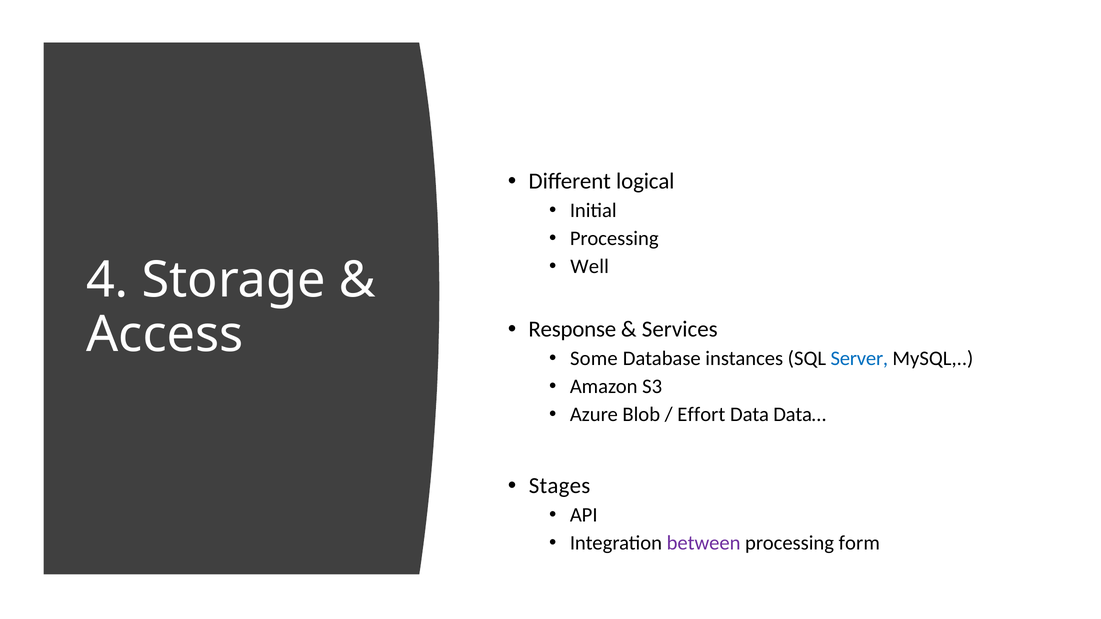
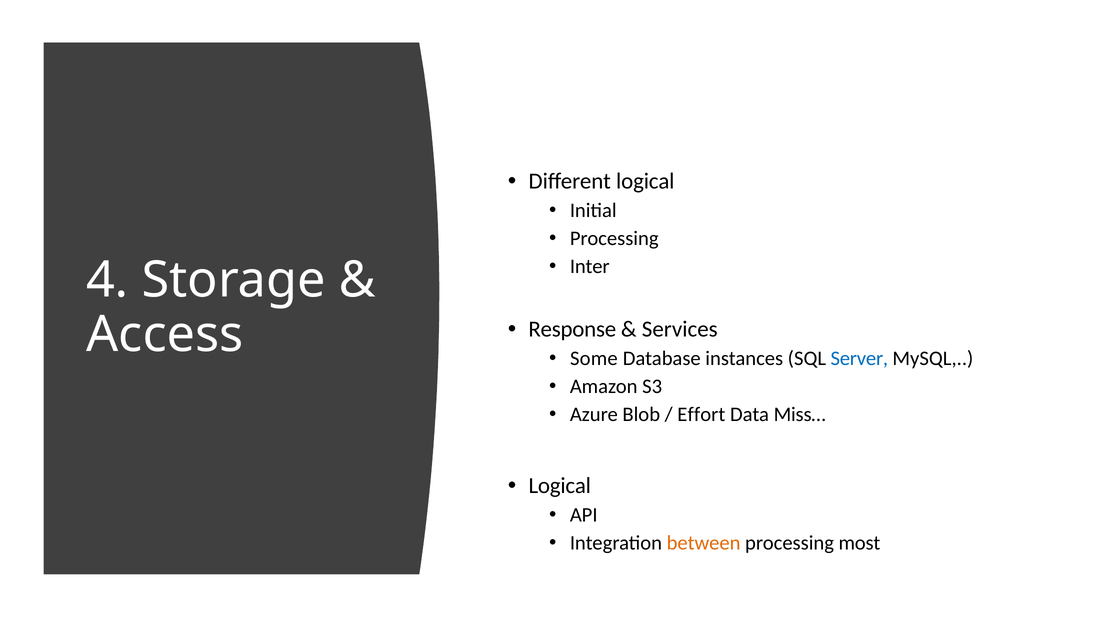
Well: Well -> Inter (590, 267)
Data…: Data… -> Miss… (800, 415)
Stages: Stages -> Logical (560, 486)
between colour: purple -> orange (704, 543)
form: form -> most (859, 543)
